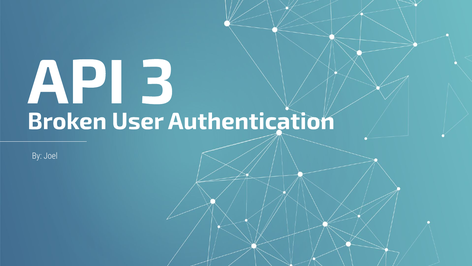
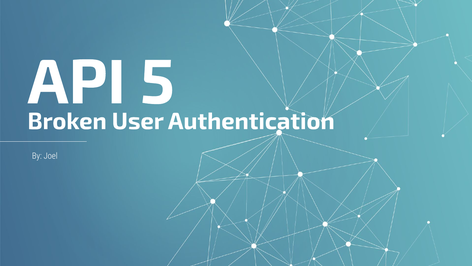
3: 3 -> 5 (157, 82)
